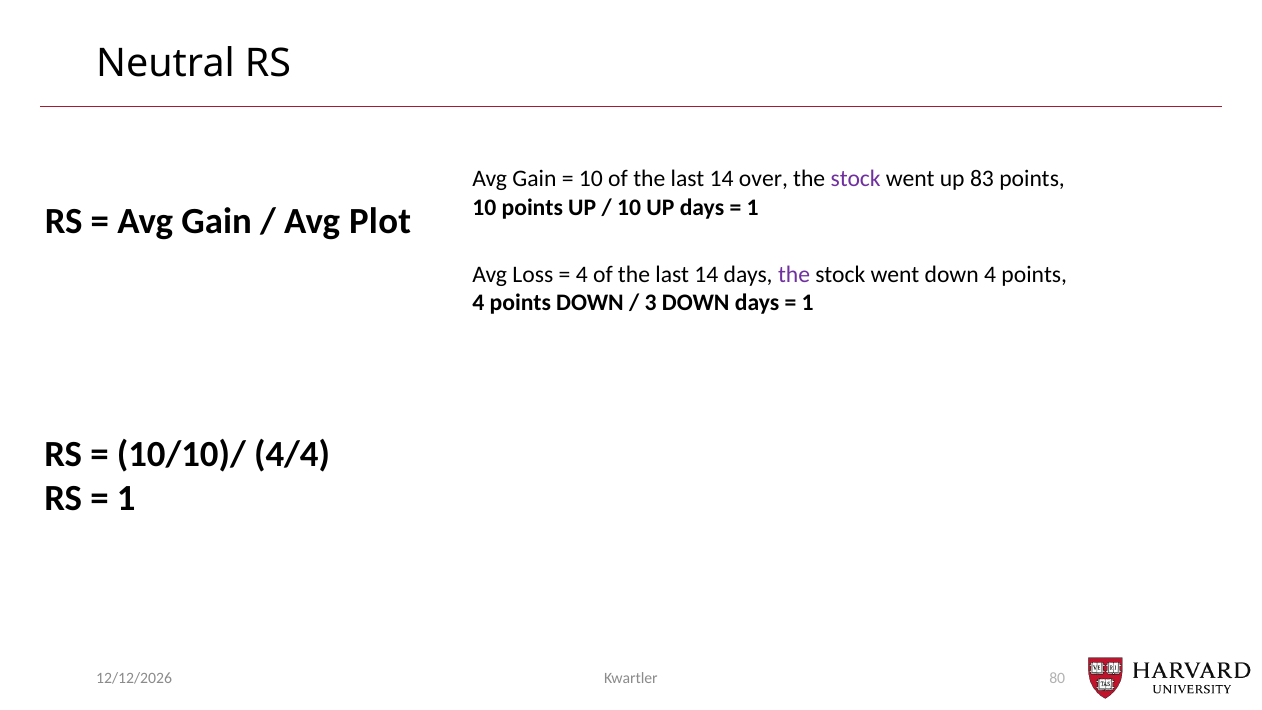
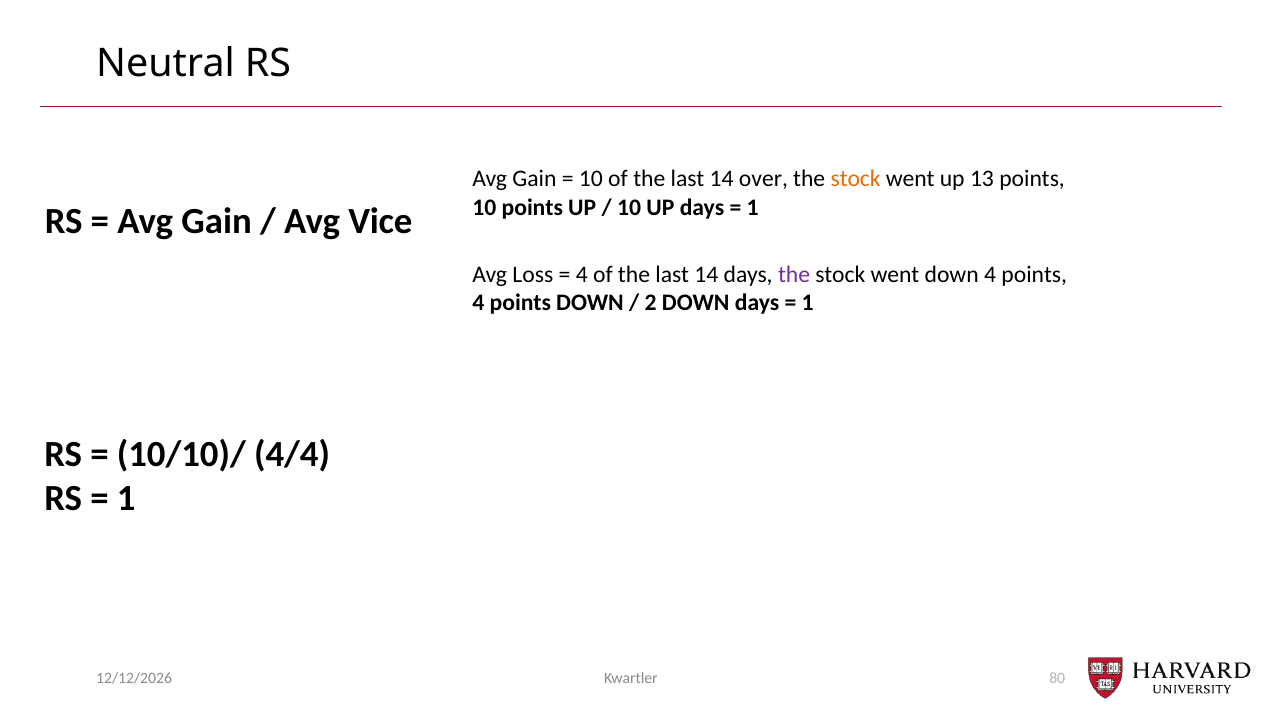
stock colour: purple -> orange (856, 179)
83: 83 -> 13 (982, 179)
Plot: Plot -> Vice (380, 221)
3: 3 -> 2 (651, 303)
